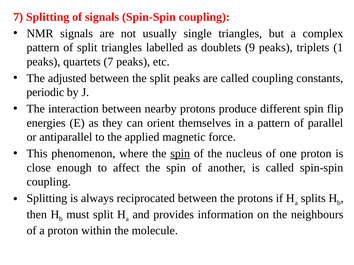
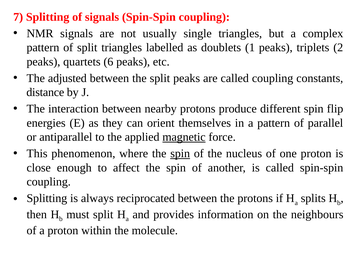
9: 9 -> 1 (250, 48)
1: 1 -> 2 (338, 48)
quartets 7: 7 -> 6 (108, 62)
periodic: periodic -> distance (45, 92)
magnetic underline: none -> present (184, 137)
